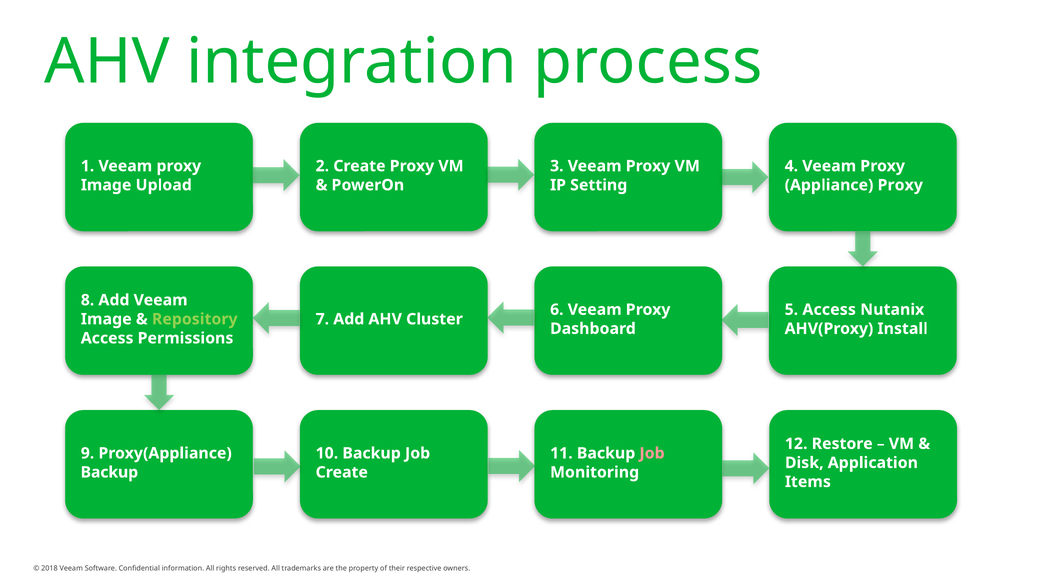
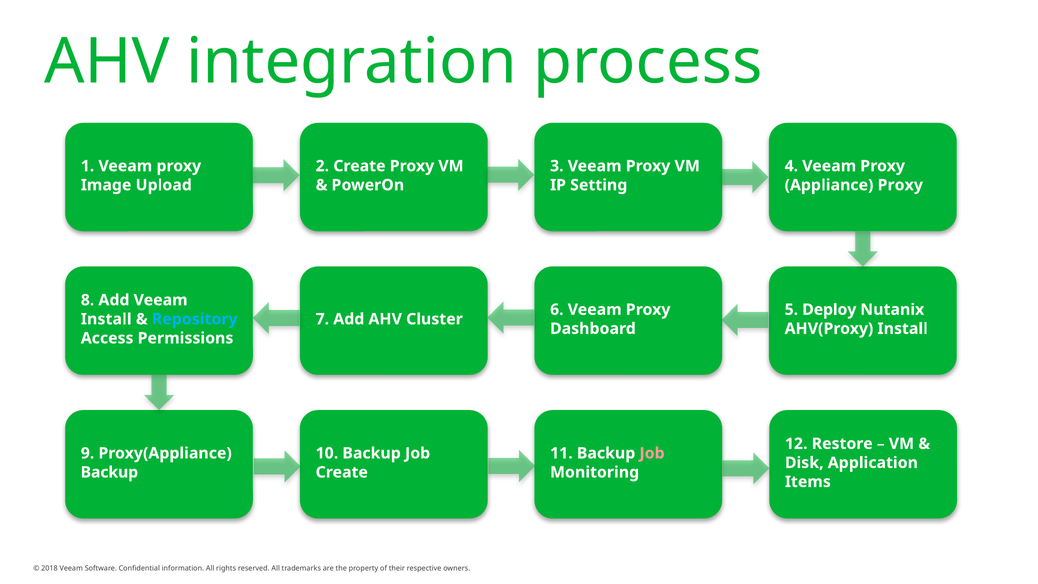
5 Access: Access -> Deploy (829, 310)
Image: Image -> Install (106, 319)
Repository colour: light green -> light blue (195, 319)
